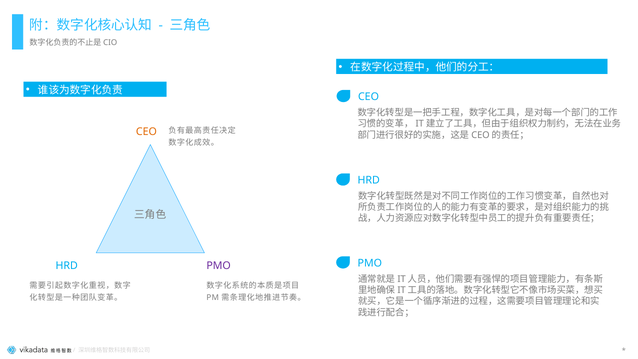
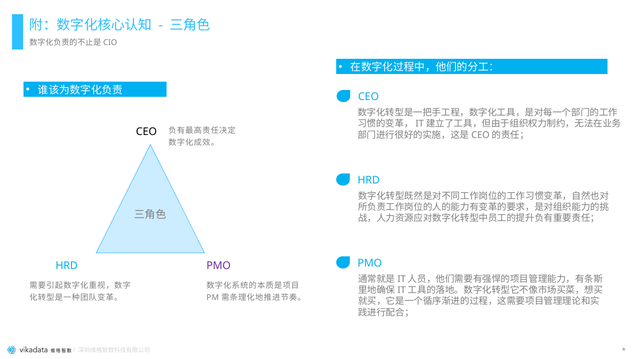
CEO colour: orange -> black (146, 132)
